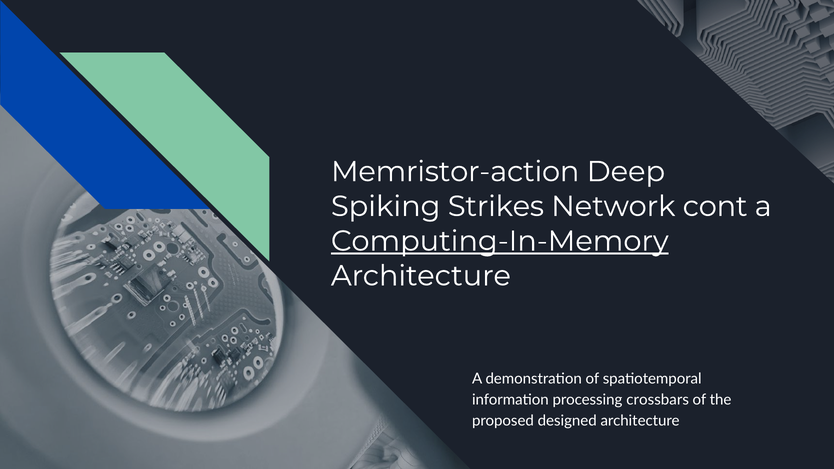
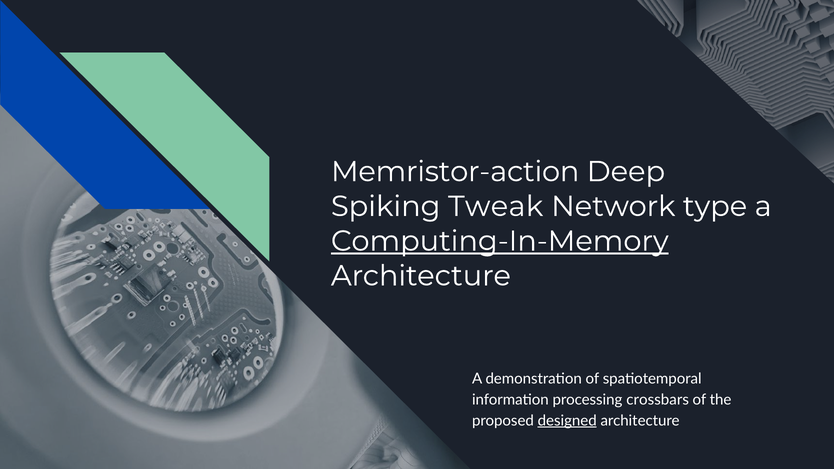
Strikes: Strikes -> Tweak (496, 206)
cont: cont -> type (715, 206)
designed underline: none -> present (567, 421)
